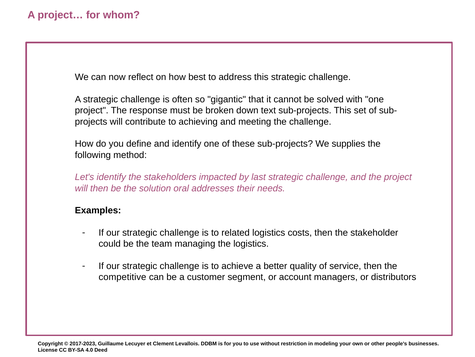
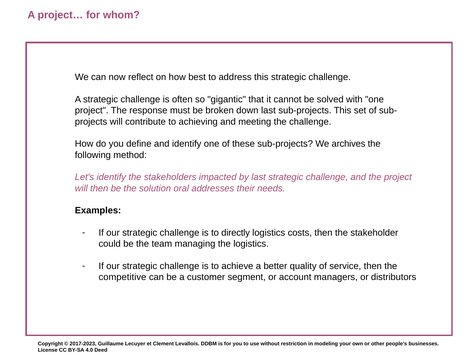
down text: text -> last (268, 110)
supplies: supplies -> archives (348, 144)
related: related -> directly (236, 232)
